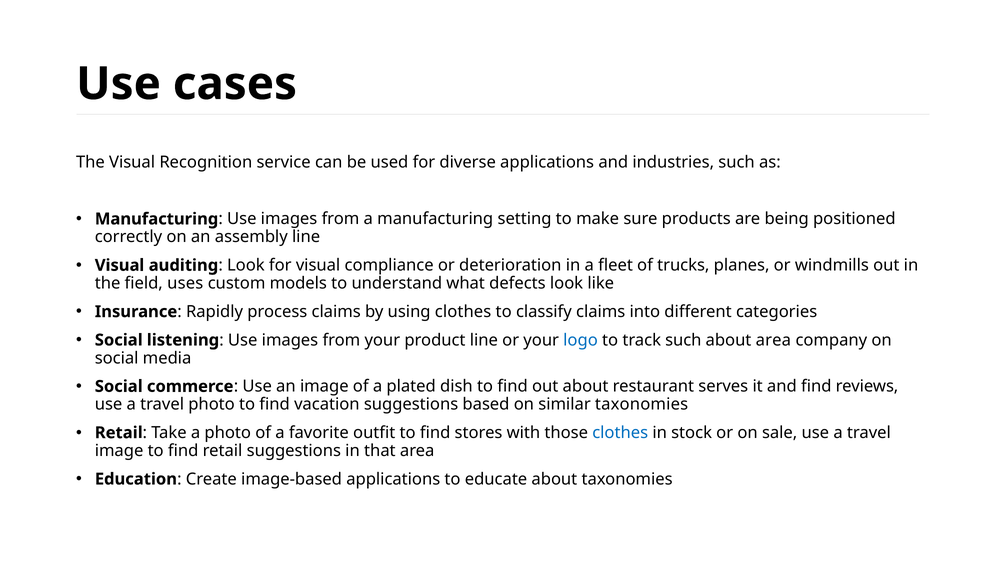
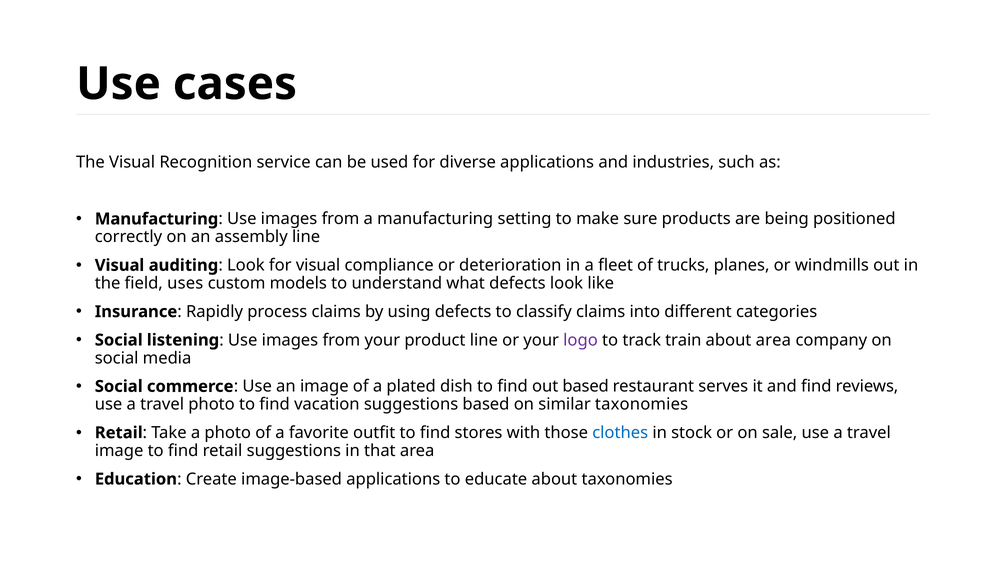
using clothes: clothes -> defects (463, 311)
logo colour: blue -> purple (581, 340)
track such: such -> train (683, 340)
out about: about -> based (586, 386)
